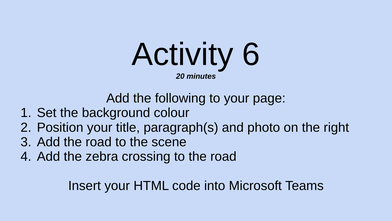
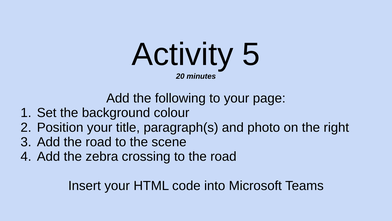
6: 6 -> 5 (251, 54)
